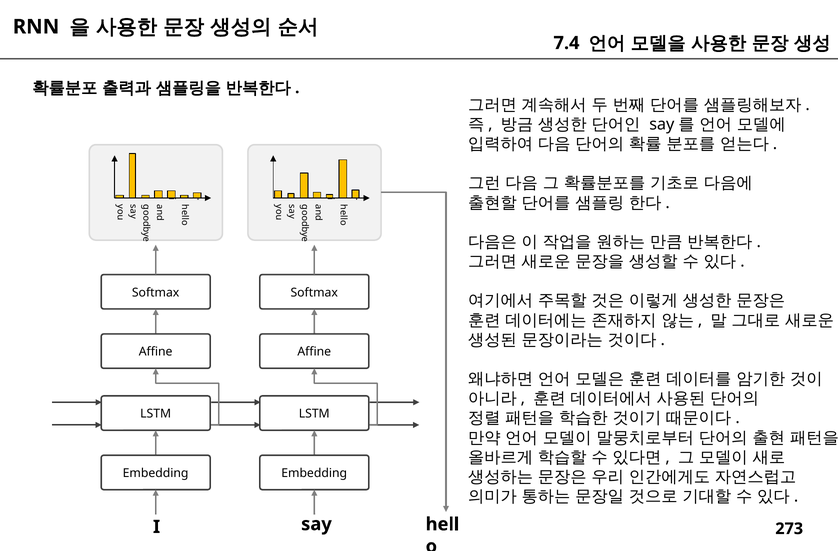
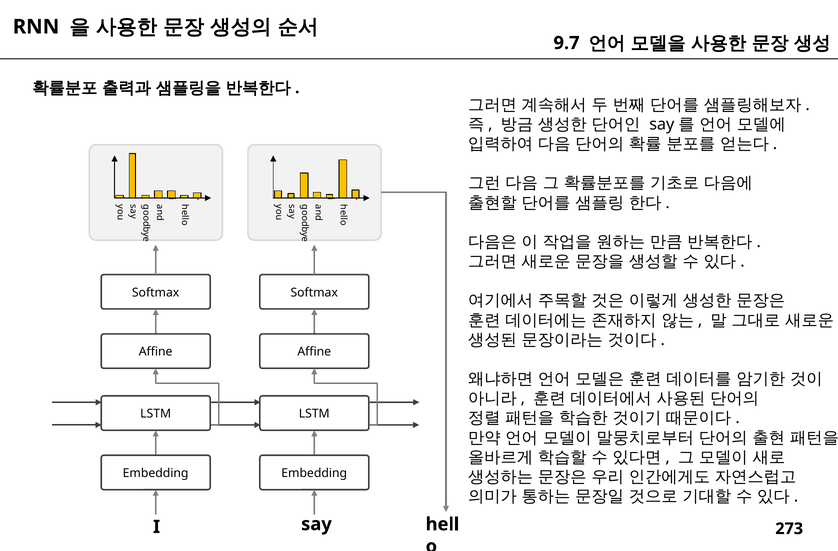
7.4: 7.4 -> 9.7 (567, 43)
